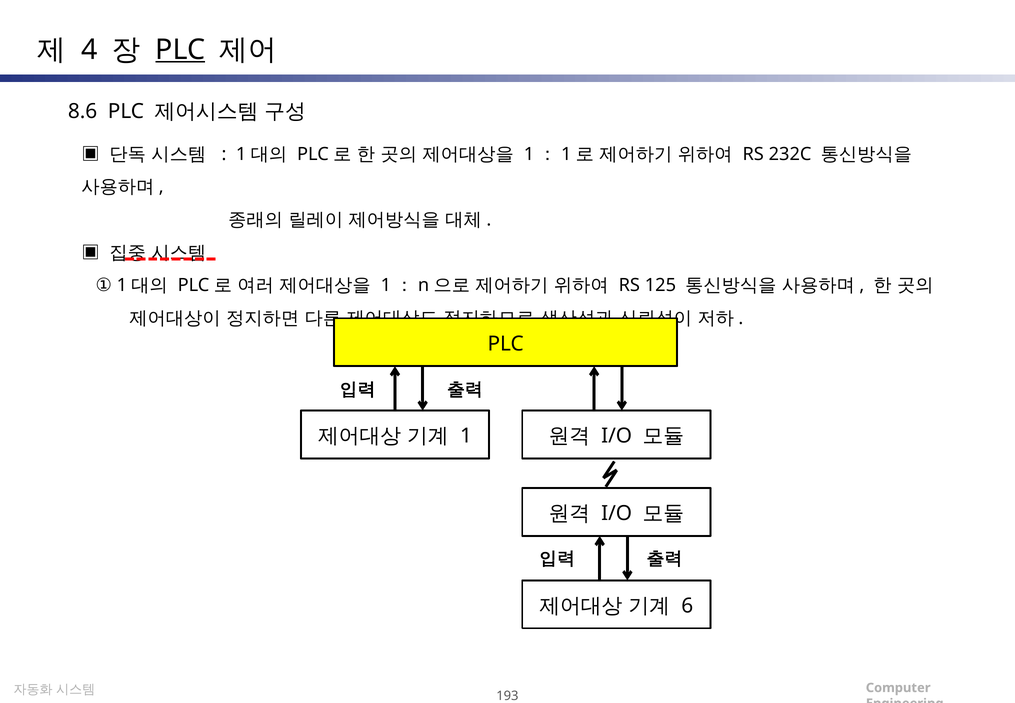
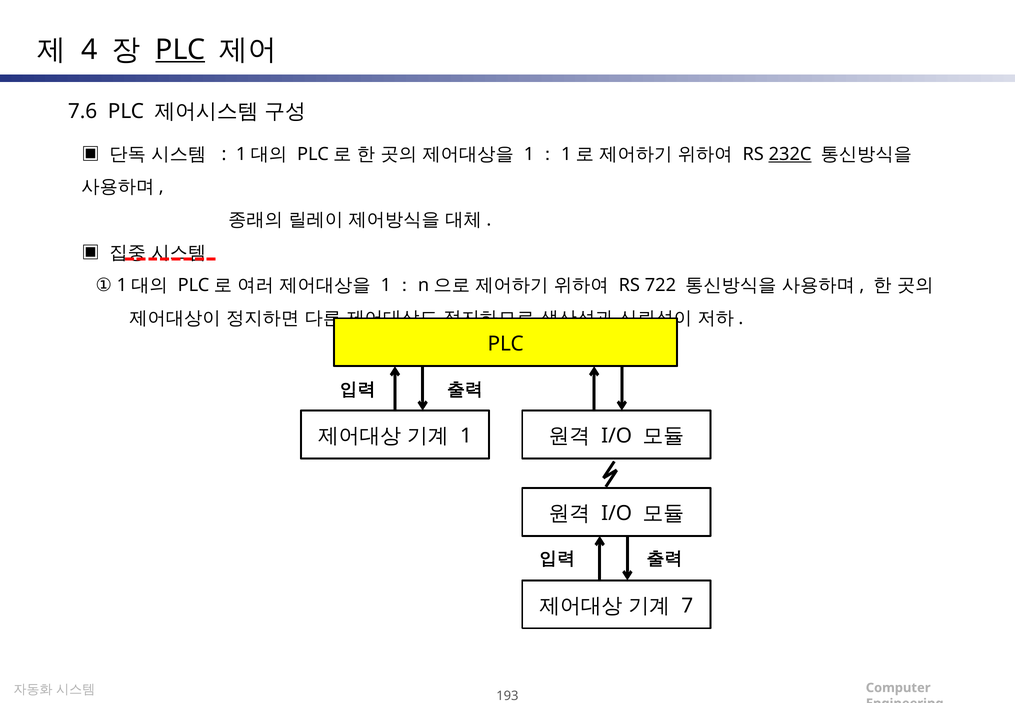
8.6: 8.6 -> 7.6 (83, 112)
232C underline: none -> present (790, 154)
125: 125 -> 722 (660, 285)
6: 6 -> 7 (687, 605)
